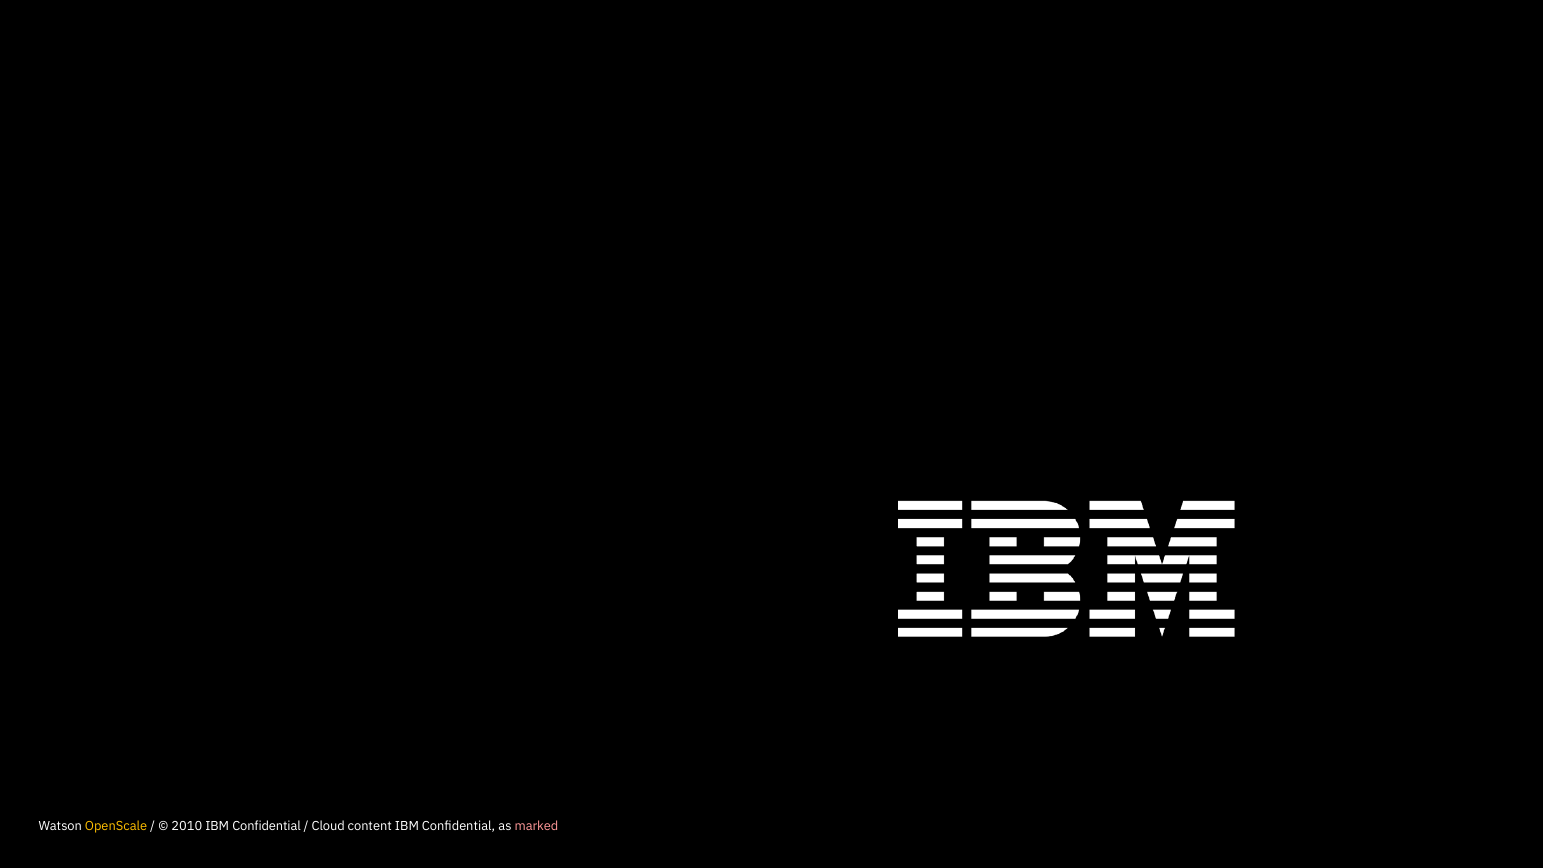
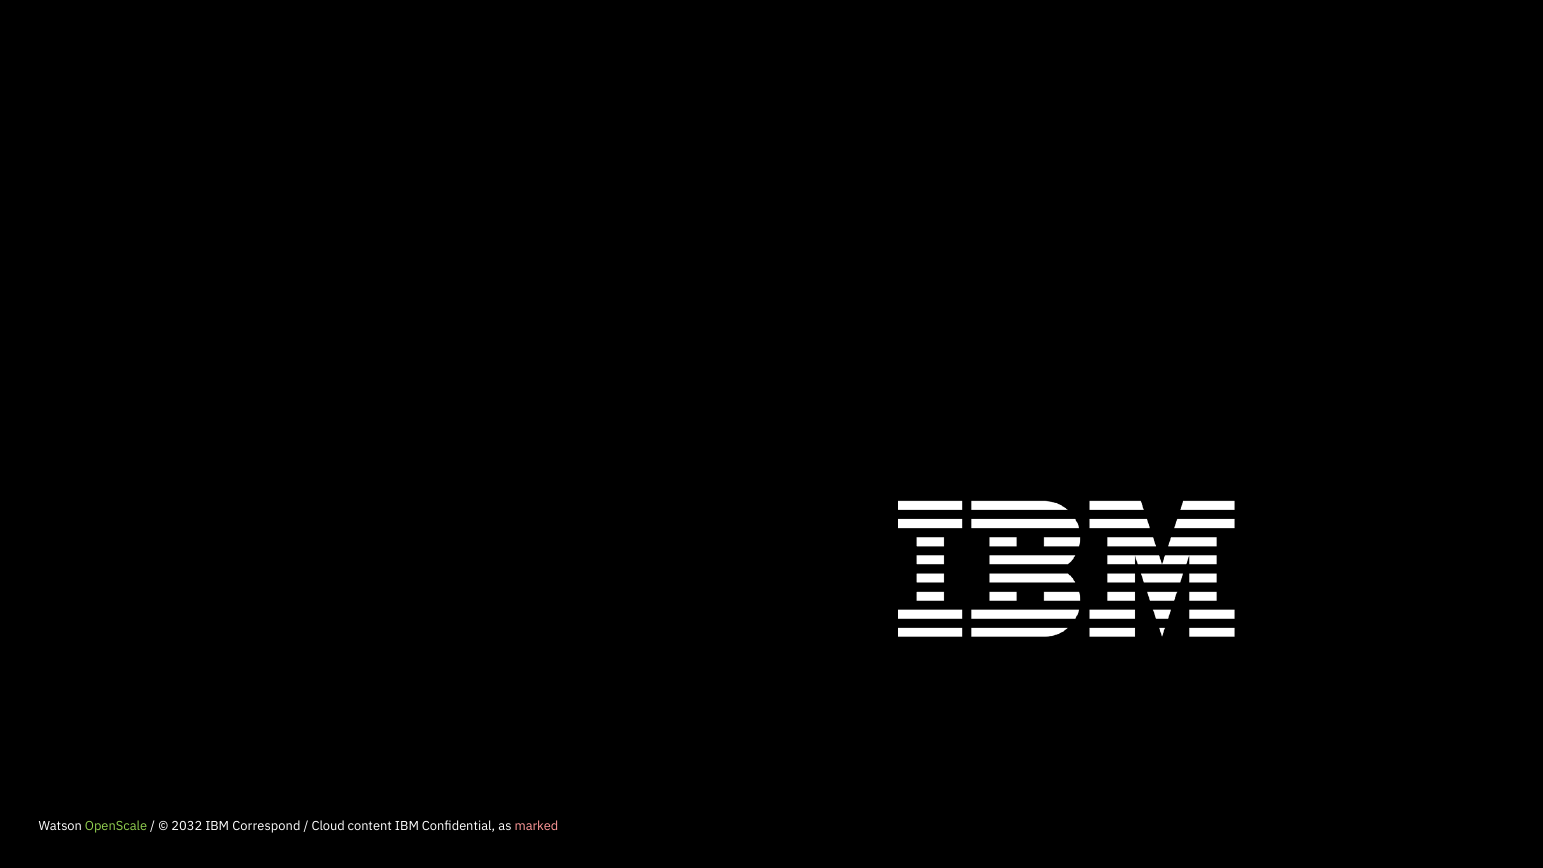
OpenScale colour: yellow -> light green (116, 826)
2010: 2010 -> 2032 (187, 826)
Confidential: Confidential -> Correspond (266, 826)
